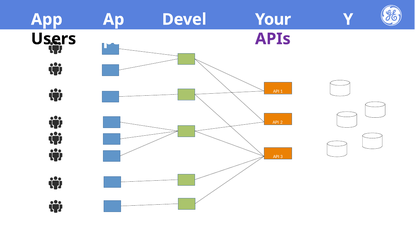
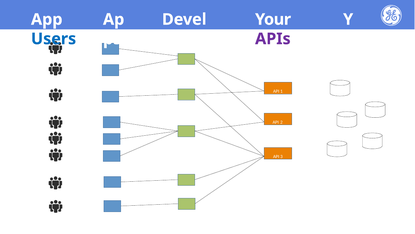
Users colour: black -> blue (54, 39)
